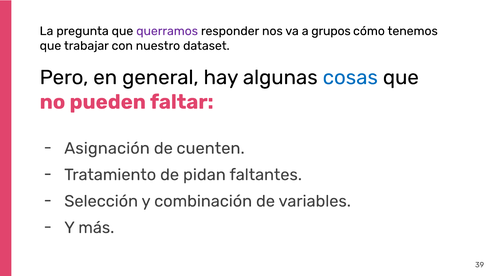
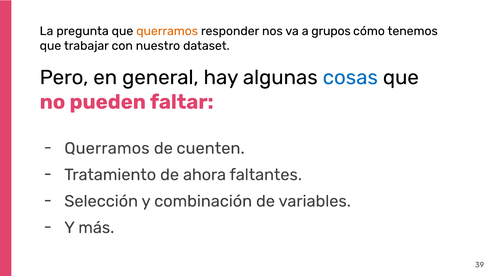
querramos colour: purple -> orange (167, 31)
Asignación: Asignación -> Querramos (107, 148)
pidan: pidan -> ahora (205, 175)
